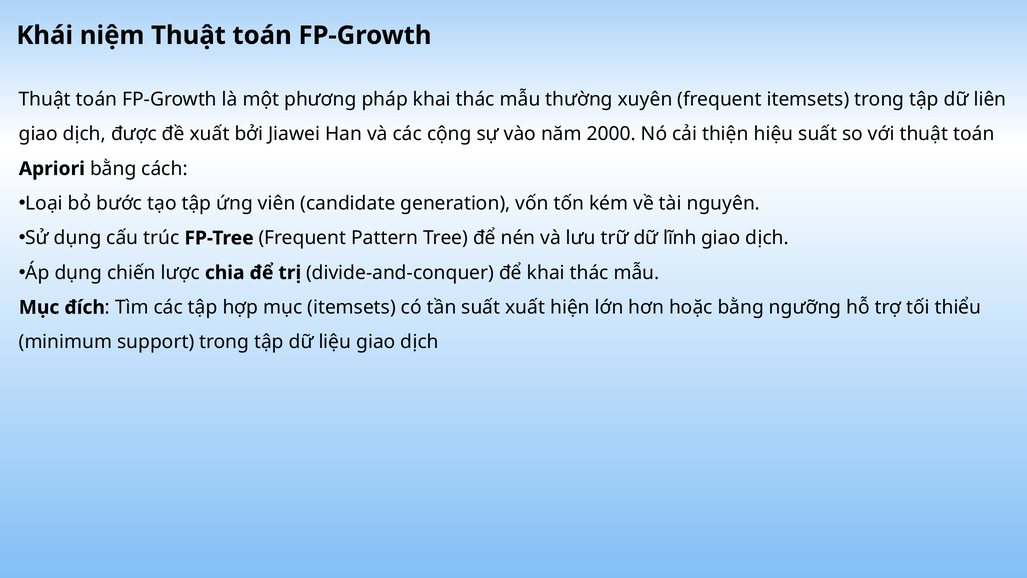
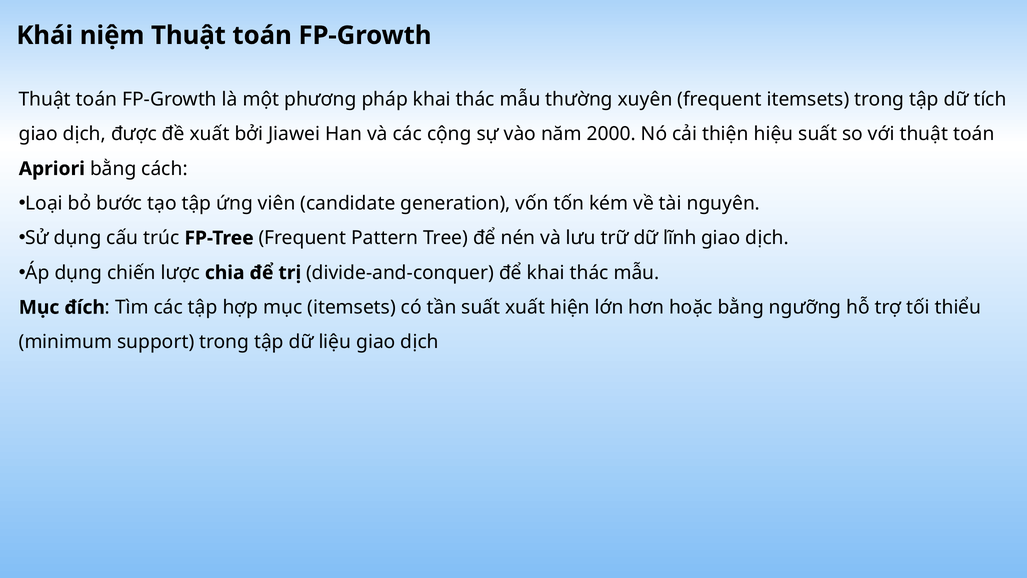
liên: liên -> tích (990, 99)
